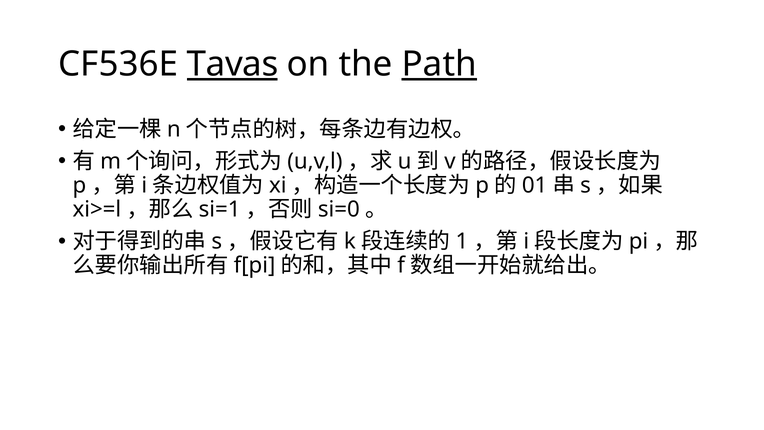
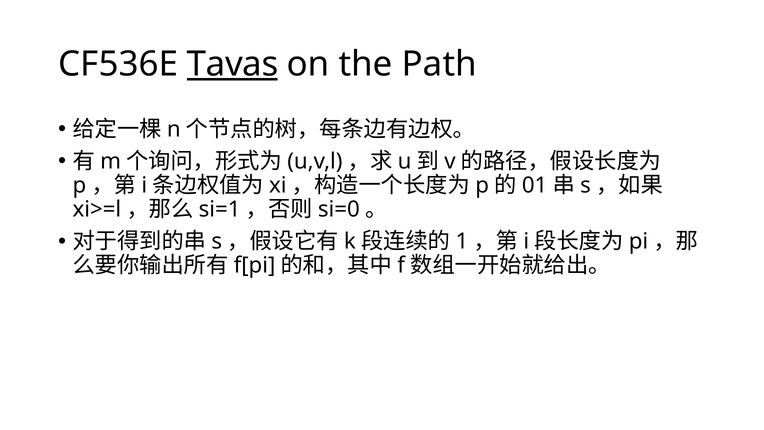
Path underline: present -> none (439, 64)
